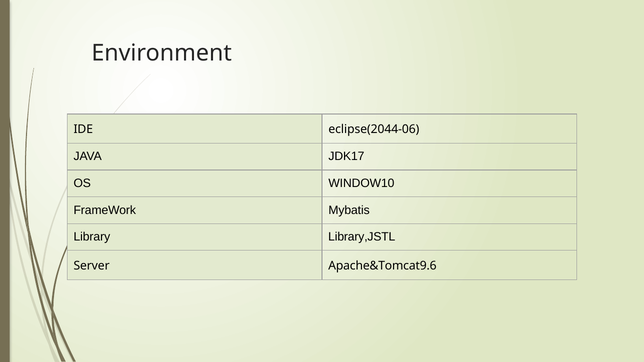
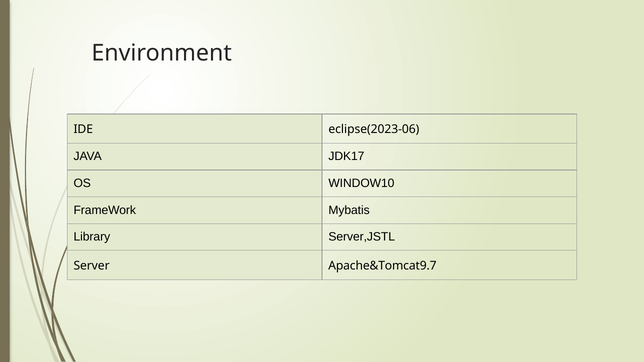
eclipse(2044-06: eclipse(2044-06 -> eclipse(2023-06 (374, 129)
Library,JSTL: Library,JSTL -> Server,JSTL (362, 237)
Apache&Tomcat9.6: Apache&Tomcat9.6 -> Apache&Tomcat9.7 (382, 266)
